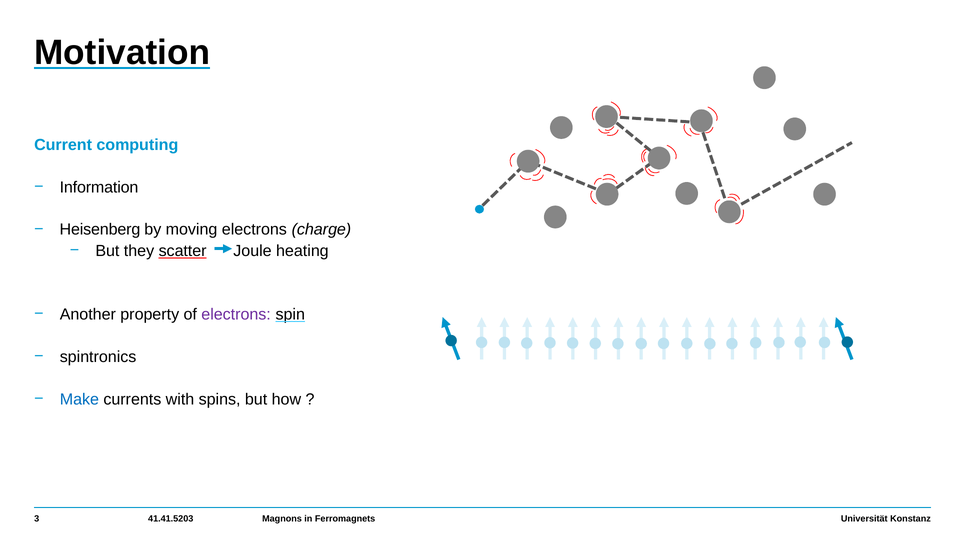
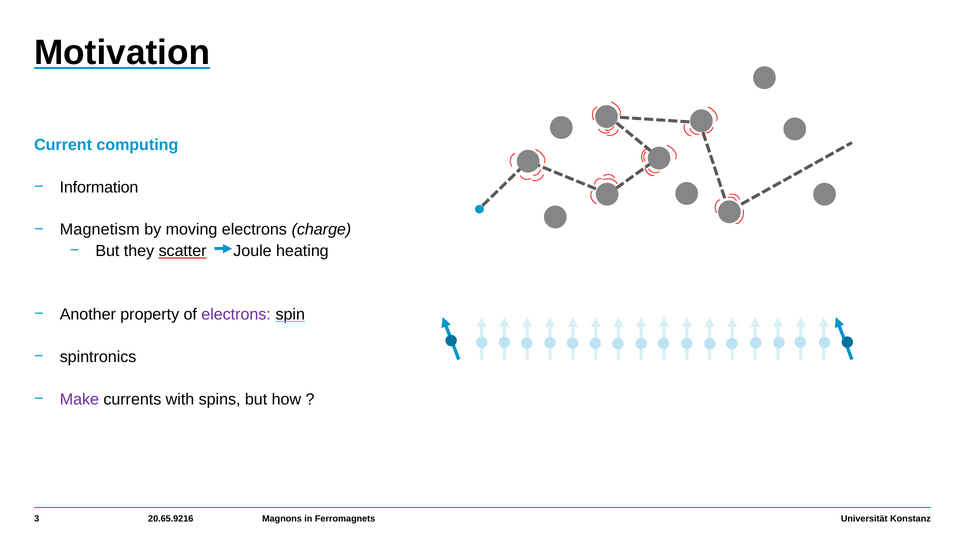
Heisenberg: Heisenberg -> Magnetism (100, 230)
Make colour: blue -> purple (79, 399)
41.41.5203: 41.41.5203 -> 20.65.9216 (171, 519)
